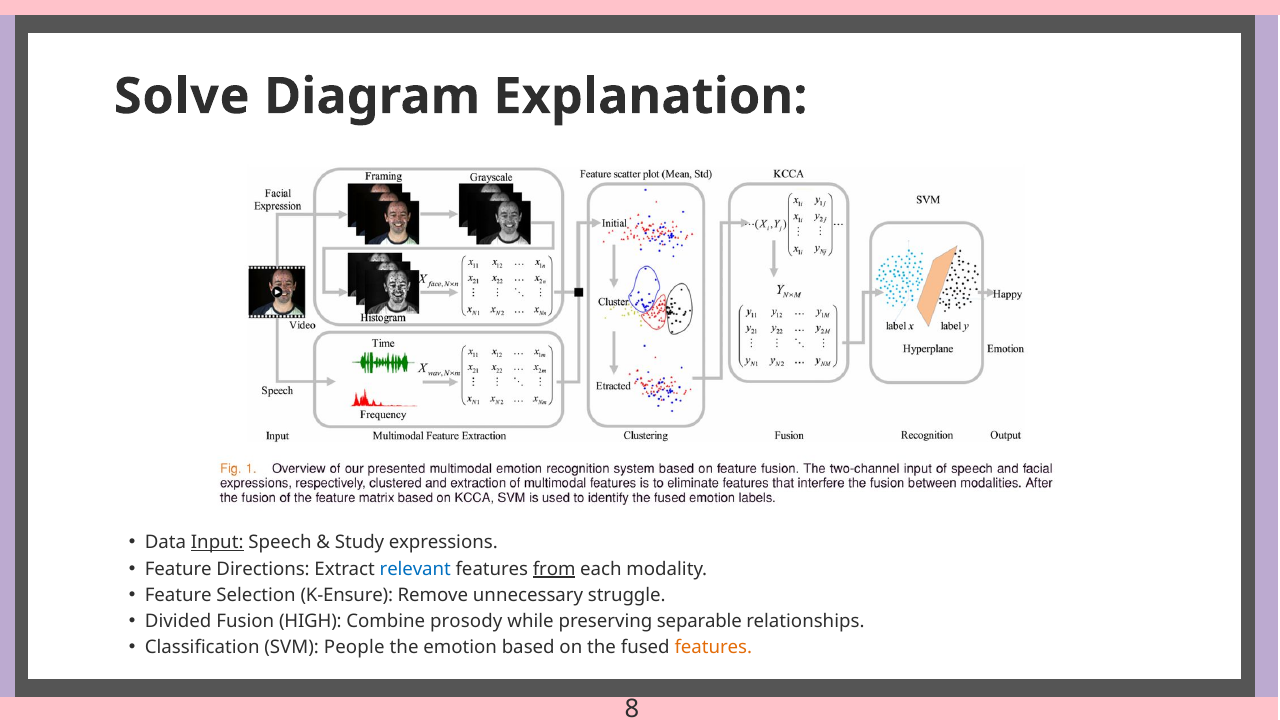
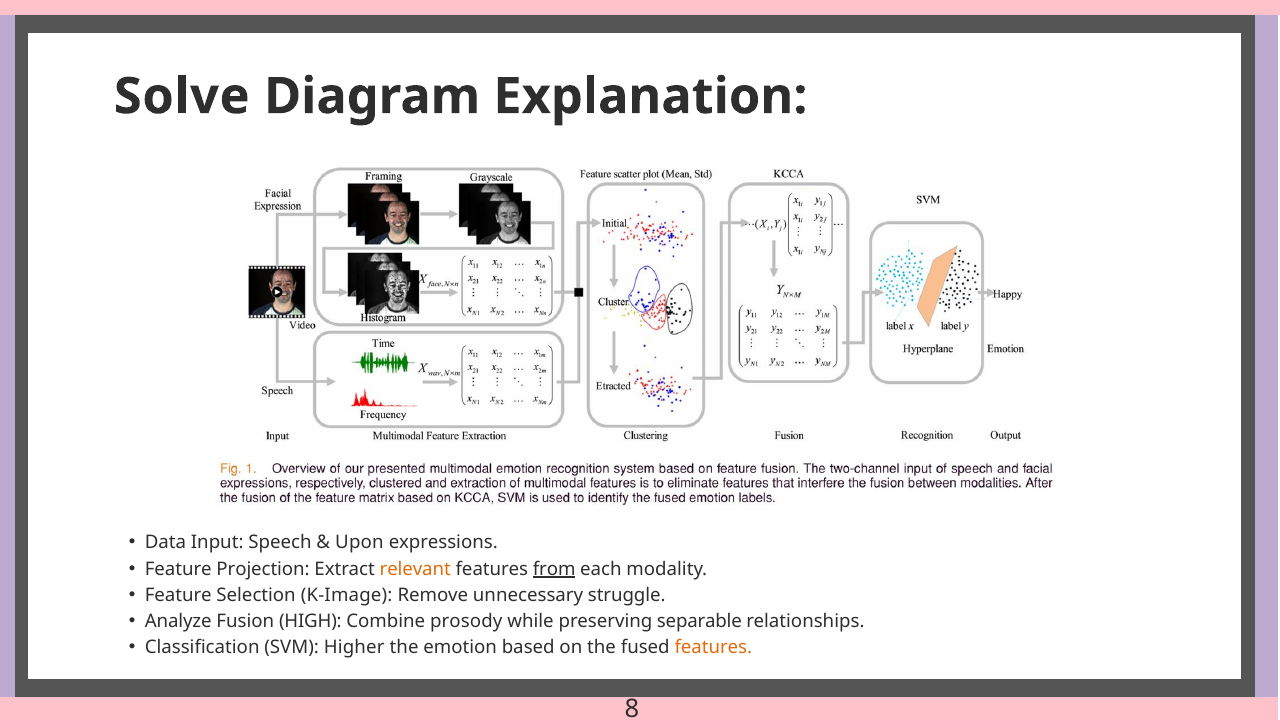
Input underline: present -> none (217, 543)
Study: Study -> Upon (359, 543)
Directions: Directions -> Projection (263, 569)
relevant colour: blue -> orange (415, 569)
K-Ensure: K-Ensure -> K-Image (347, 595)
Divided: Divided -> Analyze (178, 621)
People: People -> Higher (354, 647)
